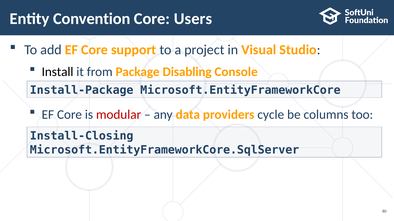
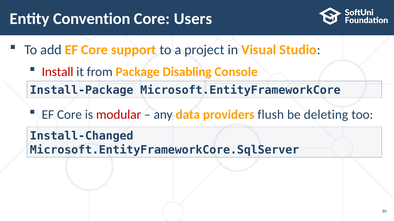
Install colour: black -> red (58, 72)
cycle: cycle -> flush (271, 115)
columns: columns -> deleting (326, 115)
Install-Closing: Install-Closing -> Install-Changed (82, 136)
